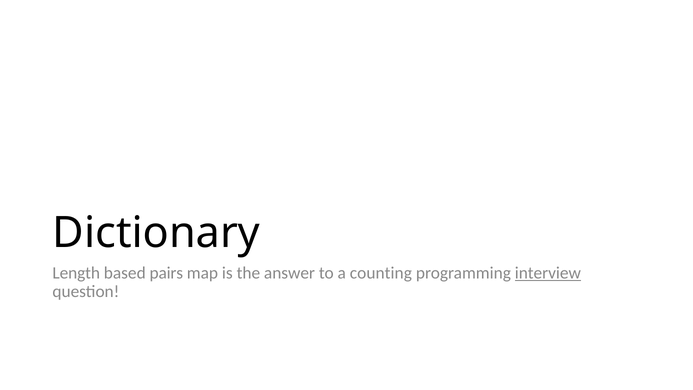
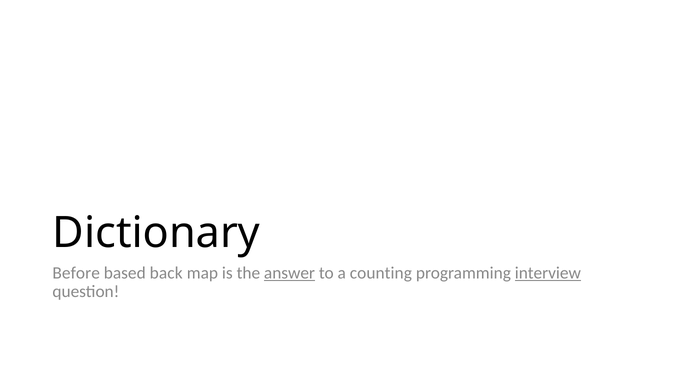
Length: Length -> Before (76, 273)
pairs: pairs -> back (166, 273)
answer underline: none -> present (290, 273)
